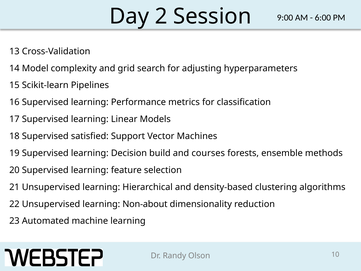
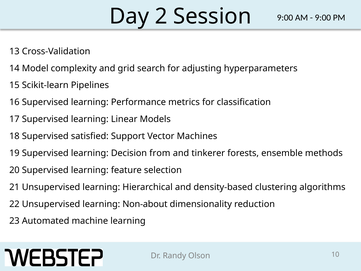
6:00: 6:00 -> 9:00 (323, 18)
build: build -> from (160, 153)
courses: courses -> tinkerer (208, 153)
